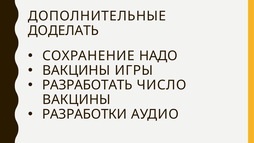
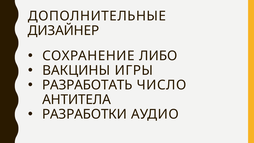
ДОДЕЛАТЬ: ДОДЕЛАТЬ -> ДИЗАЙНЕР (63, 31)
НАДО: НАДО -> ЛИБО (158, 56)
ВАКЦИНЫ: ВАКЦИНЫ -> АНТИТЕЛА (77, 99)
